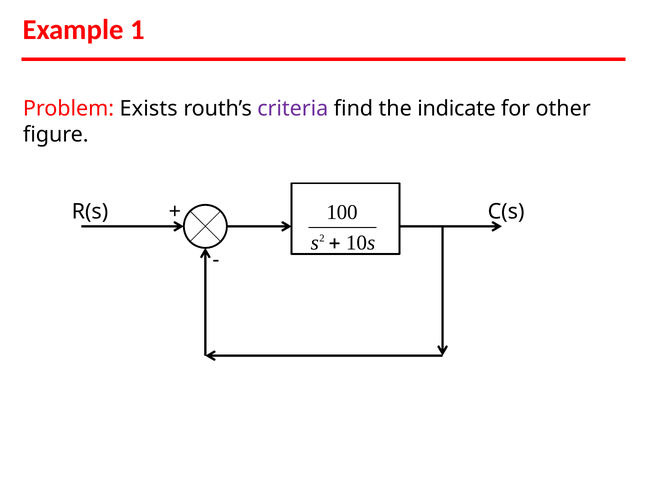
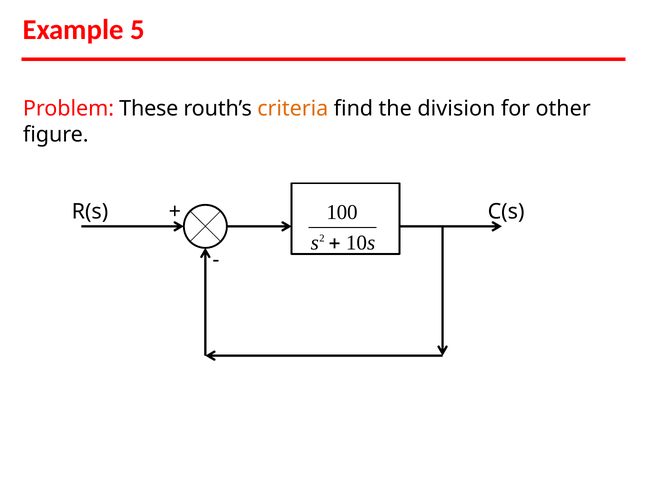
1: 1 -> 5 (138, 30)
Exists: Exists -> These (149, 109)
criteria colour: purple -> orange (293, 109)
indicate: indicate -> division (456, 109)
